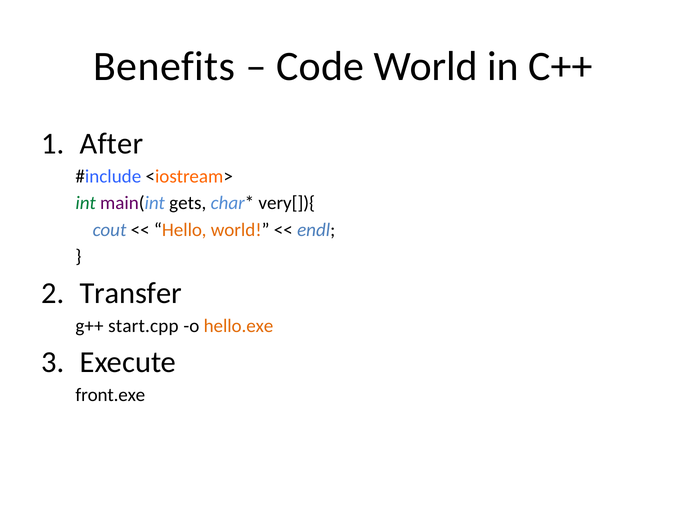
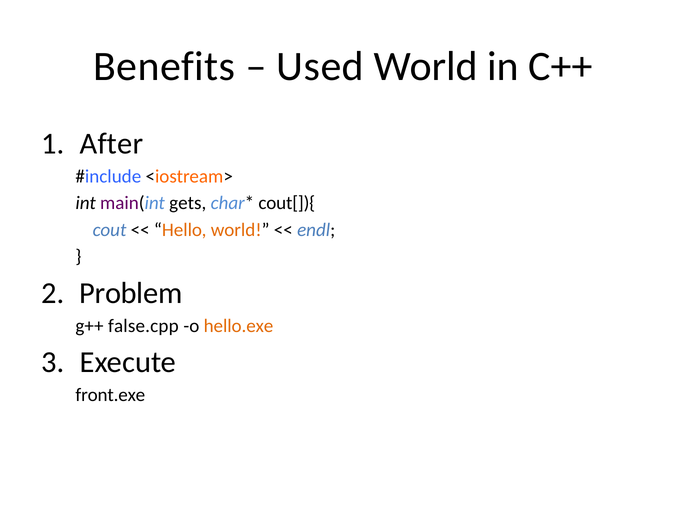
Code: Code -> Used (320, 66)
int colour: green -> black (86, 203)
very[]){: very[]){ -> cout[]){ (287, 203)
Transfer: Transfer -> Problem (131, 293)
start.cpp: start.cpp -> false.cpp (143, 326)
